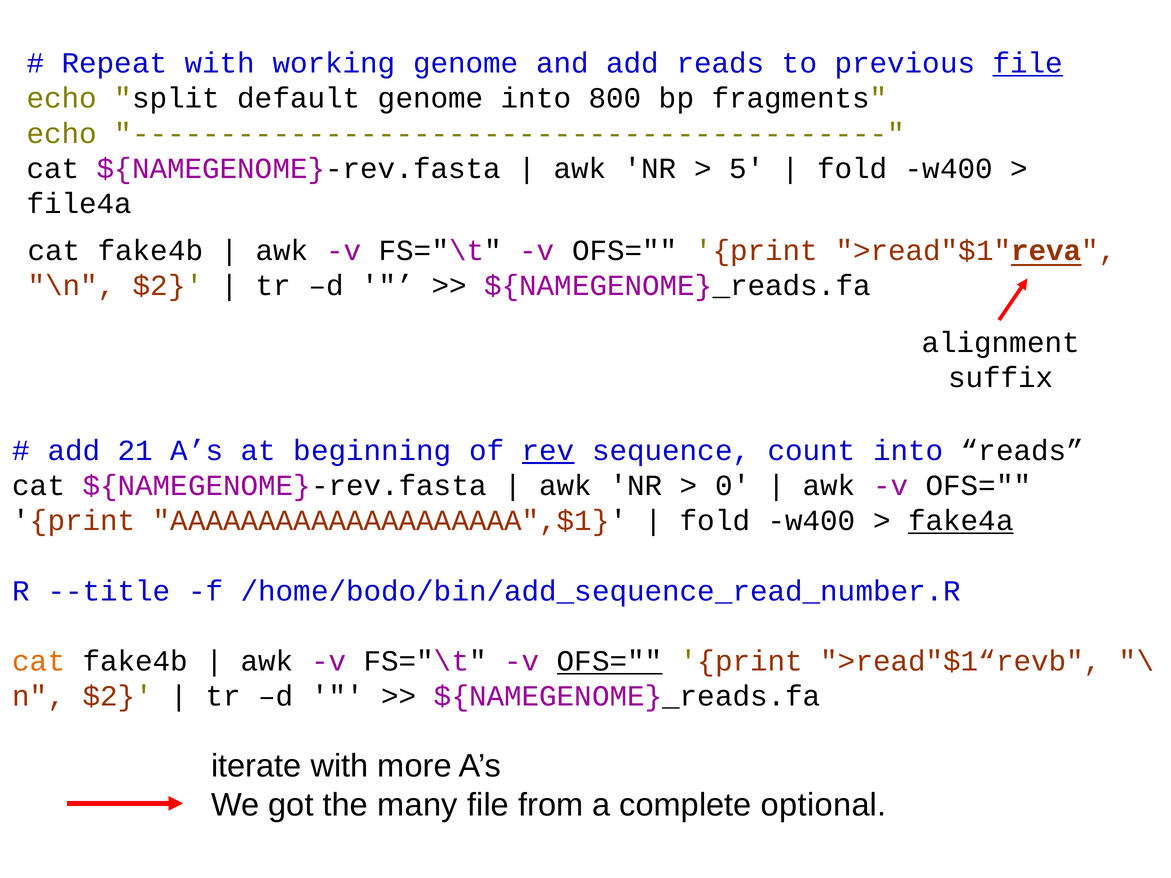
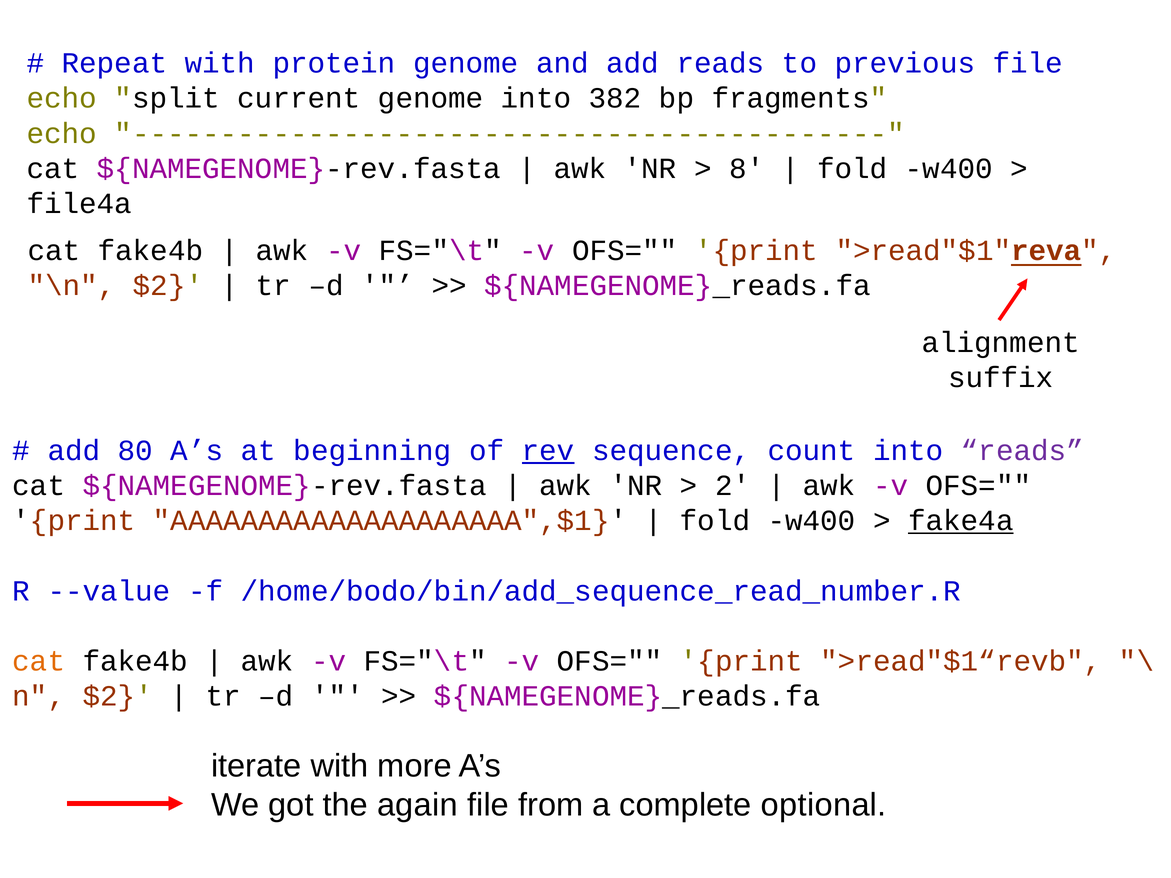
working: working -> protein (334, 63)
file underline: present -> none (1028, 63)
default: default -> current (299, 98)
800: 800 -> 382 (615, 98)
5: 5 -> 8 (747, 169)
21: 21 -> 80 (135, 451)
reads colour: black -> purple (1022, 451)
0: 0 -> 2 (733, 486)
--title: --title -> --value (109, 591)
OFS= underline: present -> none (610, 661)
many: many -> again (417, 805)
